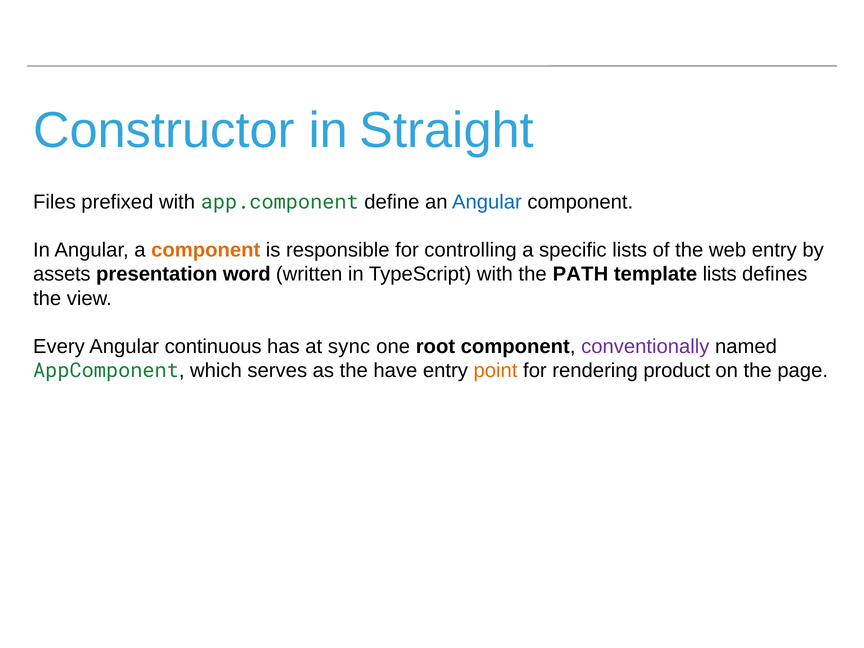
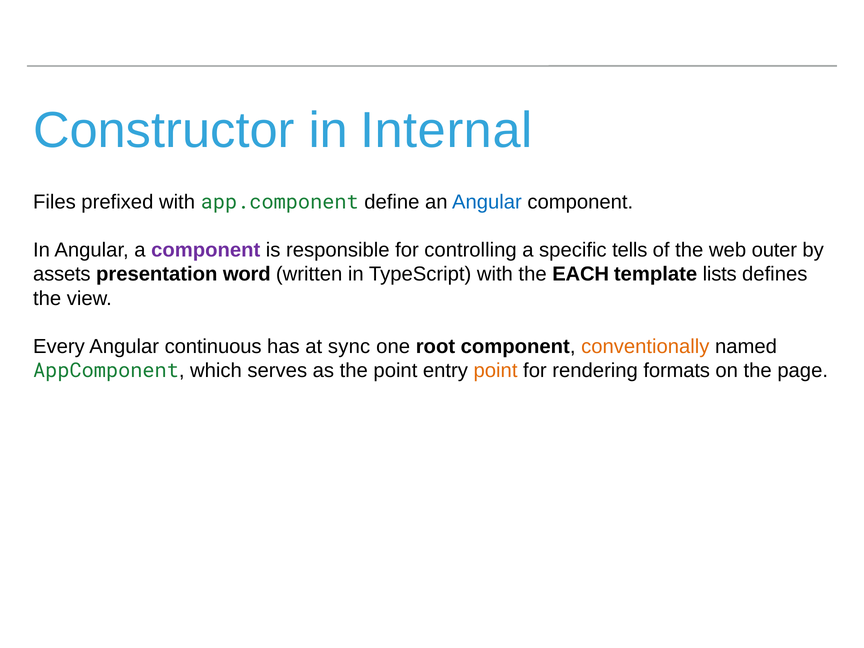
Straight: Straight -> Internal (446, 130)
component colour: orange -> purple (206, 250)
specific lists: lists -> tells (630, 250)
web entry: entry -> outer (774, 250)
PATH: PATH -> EACH (581, 274)
conventionally colour: purple -> orange (645, 346)
the have: have -> point (395, 371)
product: product -> formats (677, 371)
